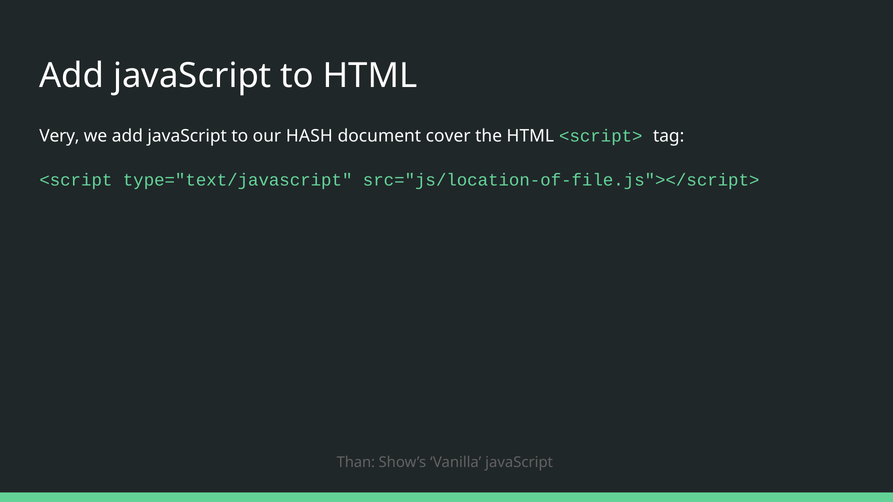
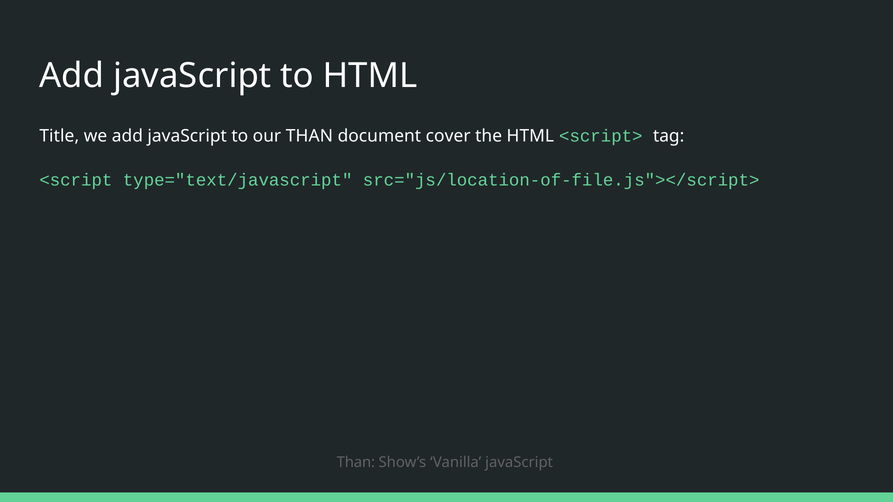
Very: Very -> Title (59, 136)
our HASH: HASH -> THAN (309, 136)
